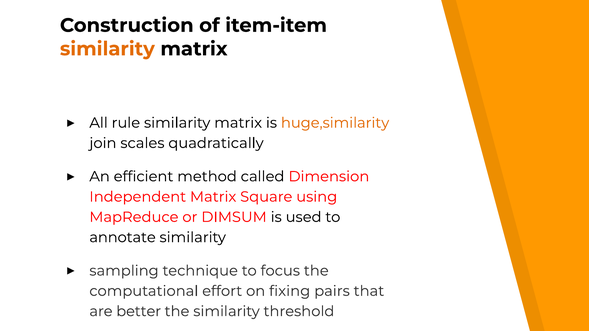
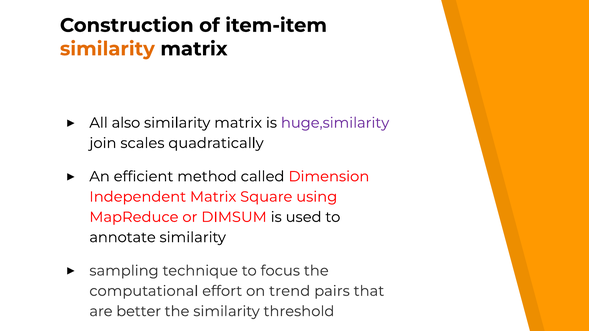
rule: rule -> also (126, 123)
huge,similarity colour: orange -> purple (335, 123)
fixing: fixing -> trend (290, 291)
